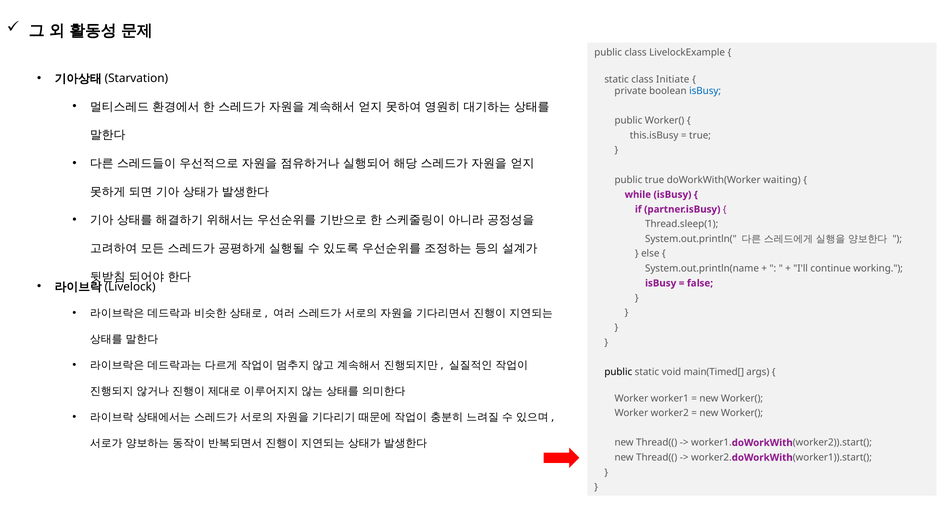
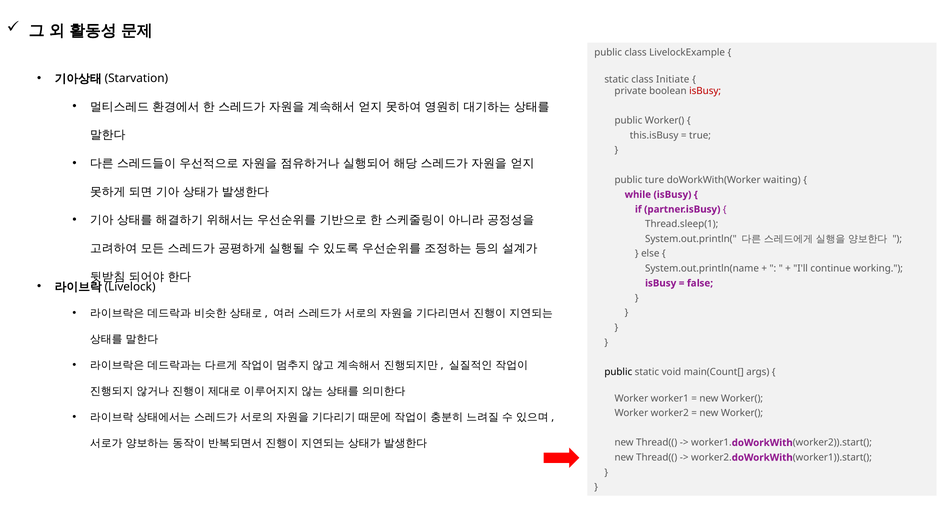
isBusy colour: blue -> red (705, 91)
public true: true -> ture (655, 180)
main(Timed[: main(Timed[ -> main(Count[ (714, 371)
